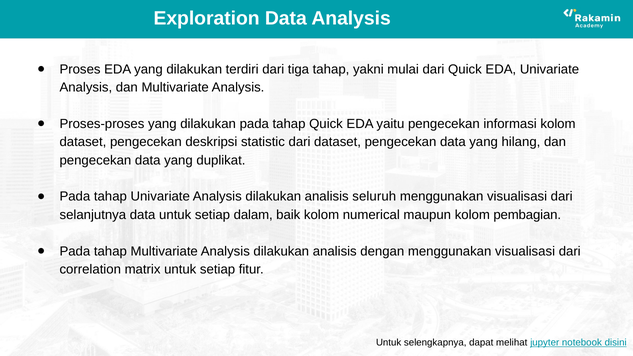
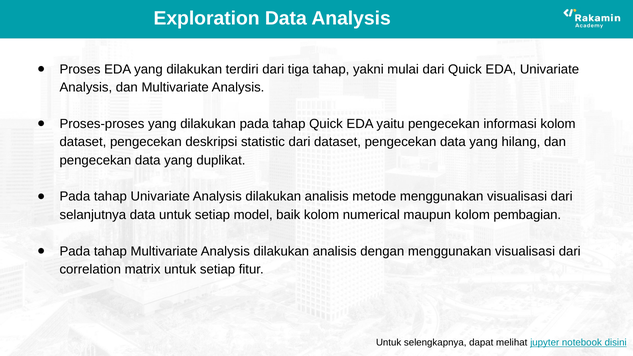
seluruh: seluruh -> metode (374, 197)
dalam: dalam -> model (253, 215)
